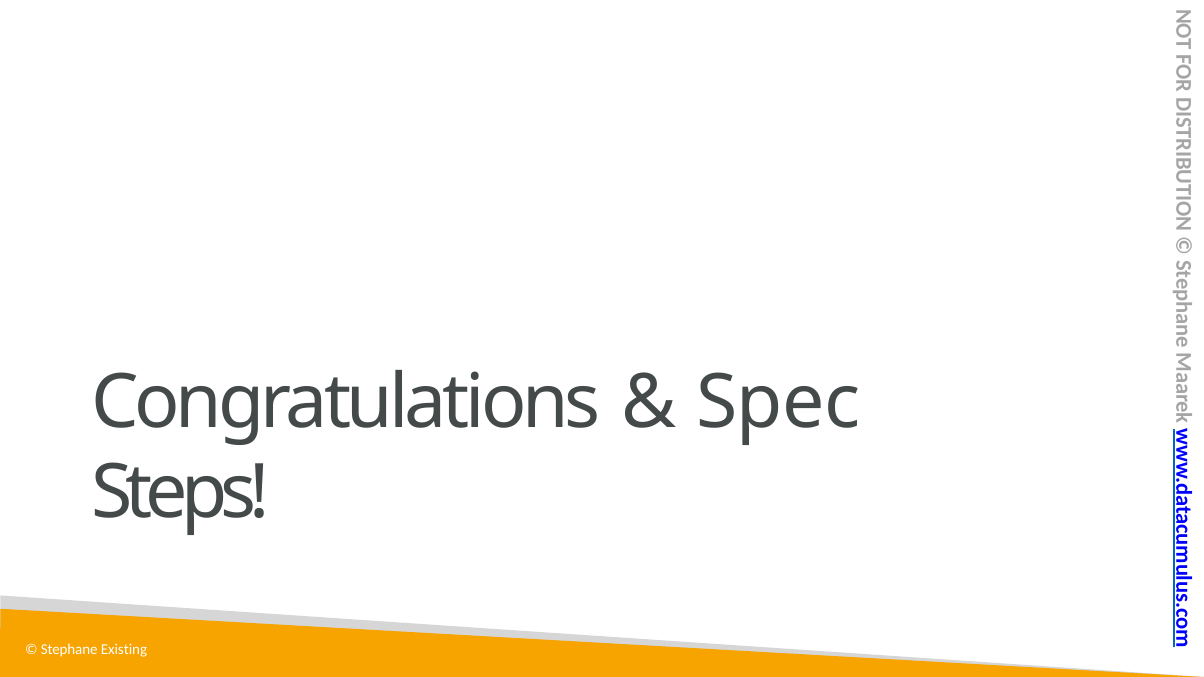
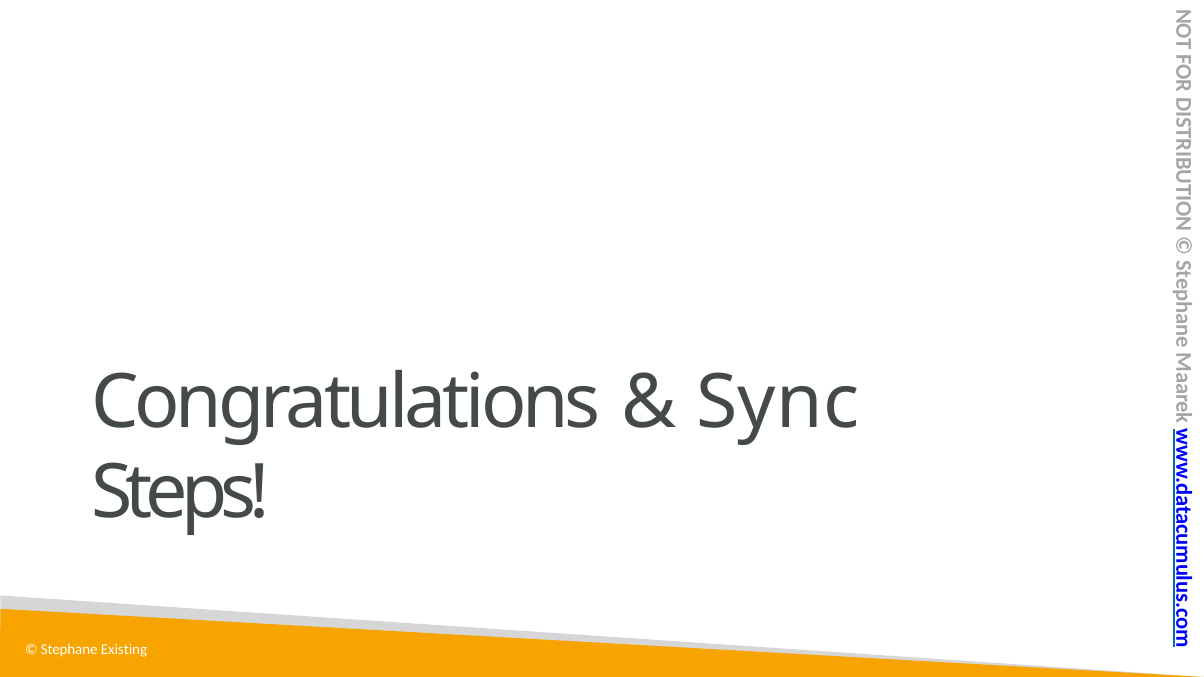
Spec: Spec -> Sync (778, 403)
